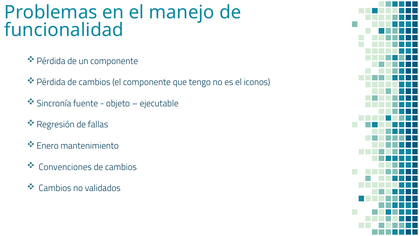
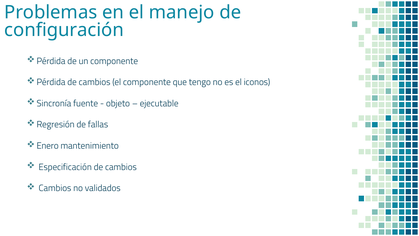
funcionalidad: funcionalidad -> configuración (64, 30)
Convenciones: Convenciones -> Especificación (65, 167)
